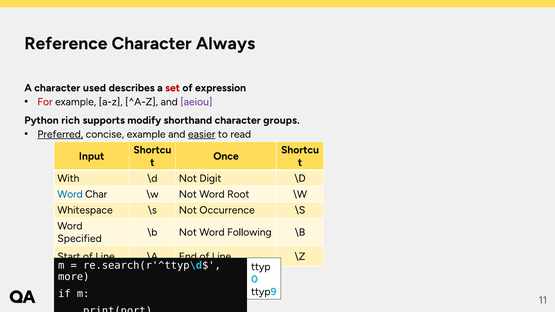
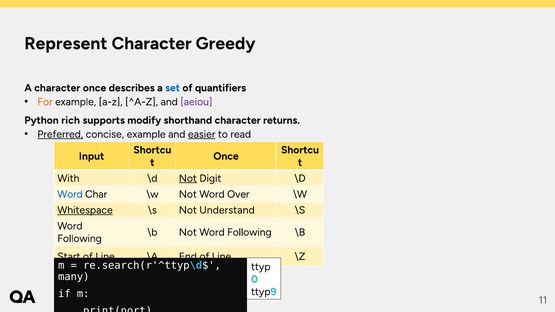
Reference: Reference -> Represent (66, 44)
Always: Always -> Greedy (226, 44)
character used: used -> once (95, 88)
set colour: red -> blue (173, 88)
expression: expression -> quantifiers (221, 88)
For colour: red -> orange (45, 102)
groups: groups -> returns (281, 120)
Not underline: none -> present (188, 178)
Root: Root -> Over (238, 194)
Whitespace underline: none -> present (85, 210)
Occurrence: Occurrence -> Understand (227, 210)
Specified: Specified -> Following (80, 239)
more: more -> many (74, 277)
